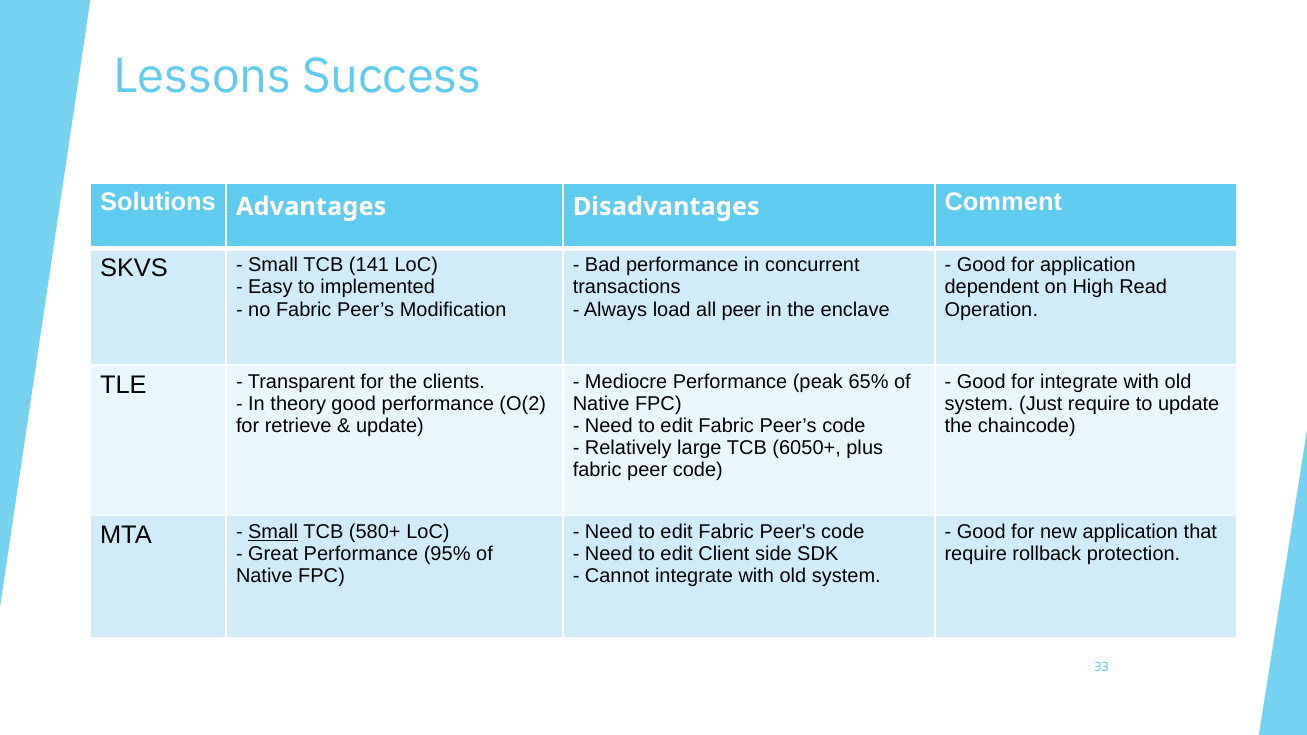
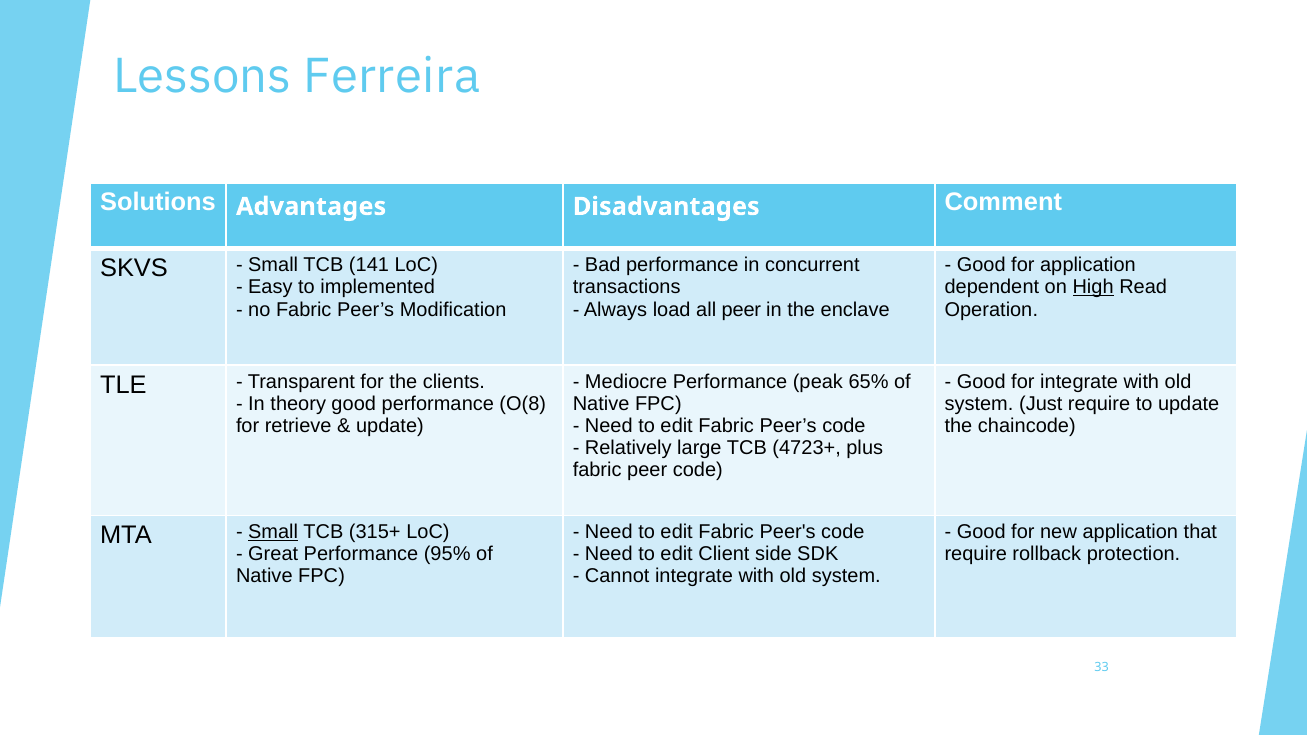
Success: Success -> Ferreira (392, 76)
High underline: none -> present (1093, 287)
O(2: O(2 -> O(8 (523, 404)
6050+: 6050+ -> 4723+ (807, 448)
580+: 580+ -> 315+ (375, 532)
